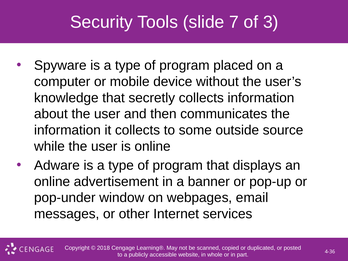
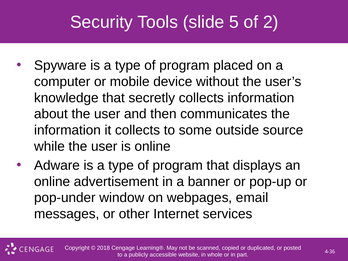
7: 7 -> 5 (234, 22)
3: 3 -> 2 (271, 22)
